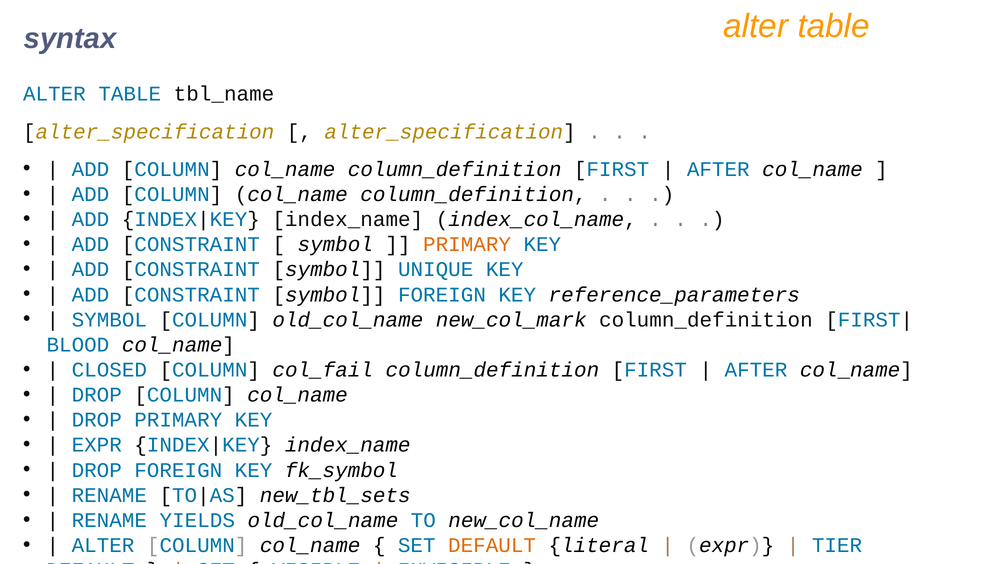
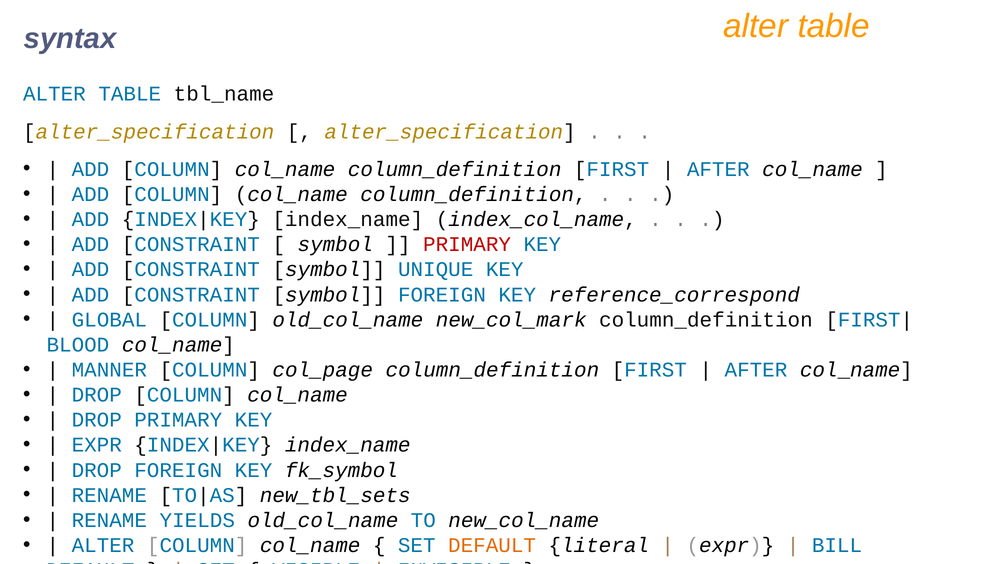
PRIMARY colour: orange -> red (467, 245)
reference_parameters: reference_parameters -> reference_correspond (674, 295)
SYMBOL: SYMBOL -> GLOBAL (109, 320)
CLOSED: CLOSED -> MANNER (109, 370)
col_fail: col_fail -> col_page (323, 370)
TIER: TIER -> BILL (837, 546)
